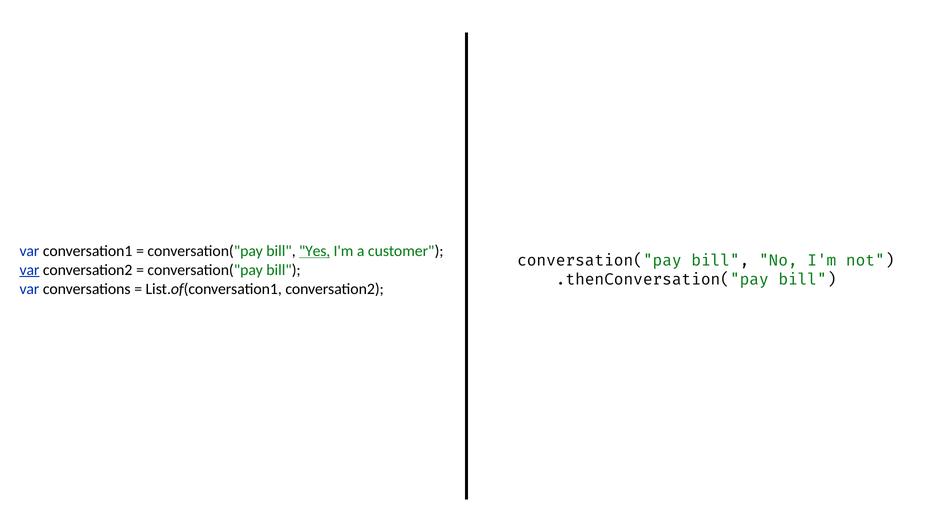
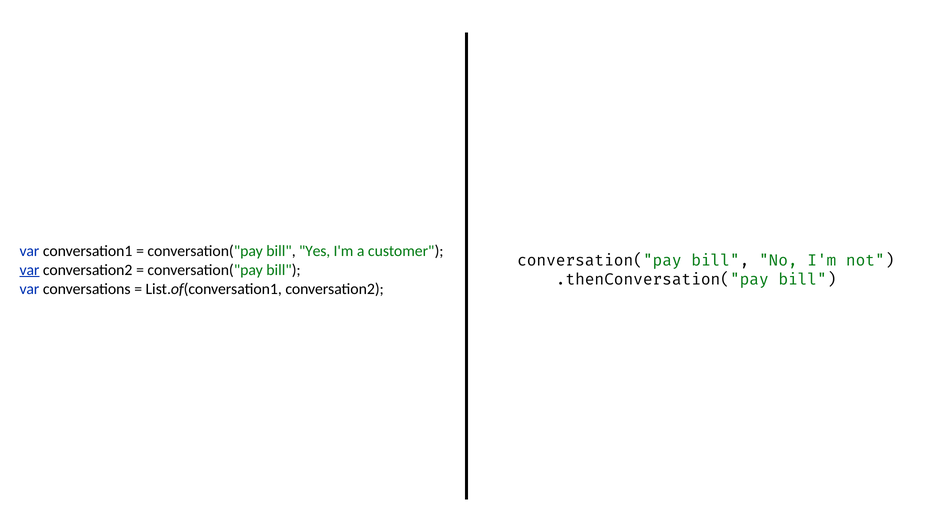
Yes underline: present -> none (315, 251)
